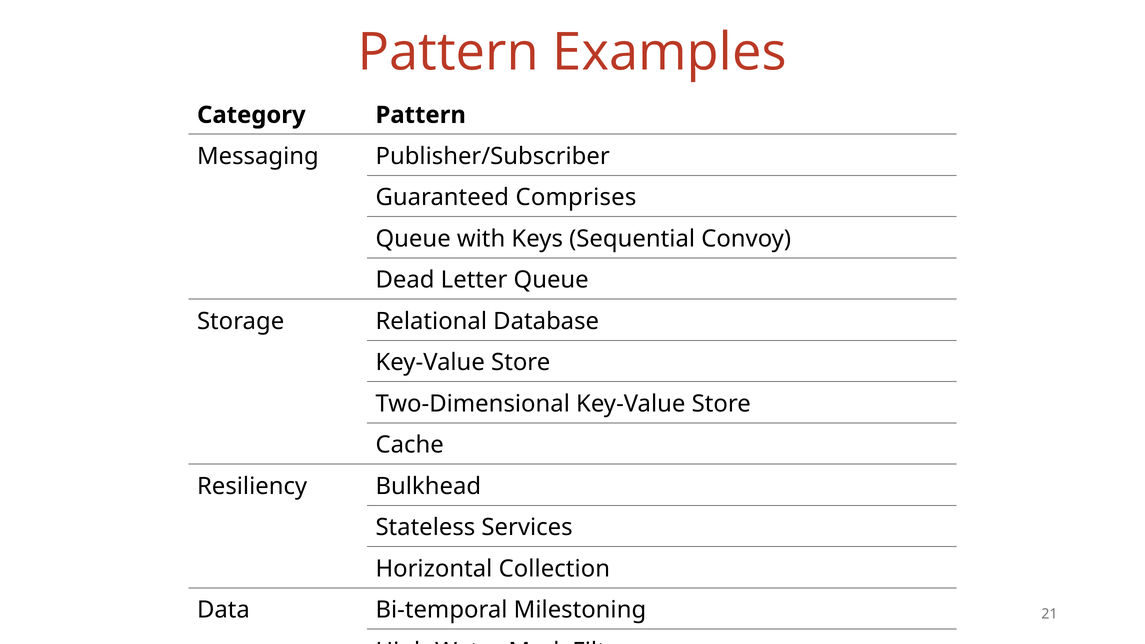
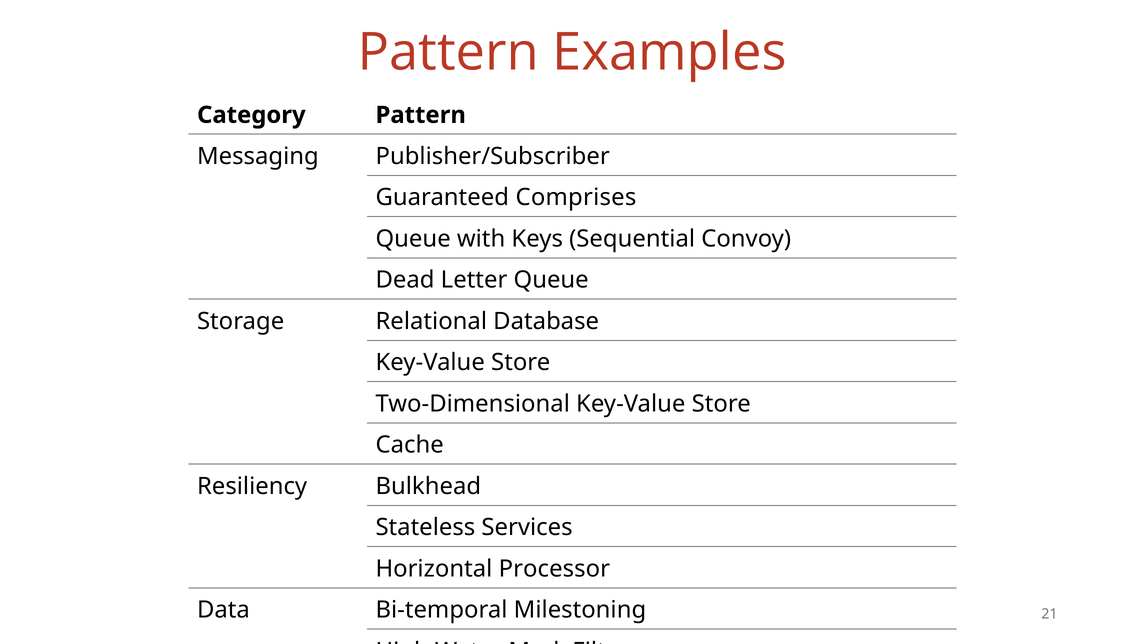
Collection: Collection -> Processor (554, 569)
